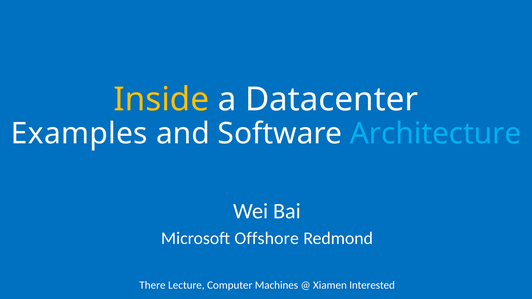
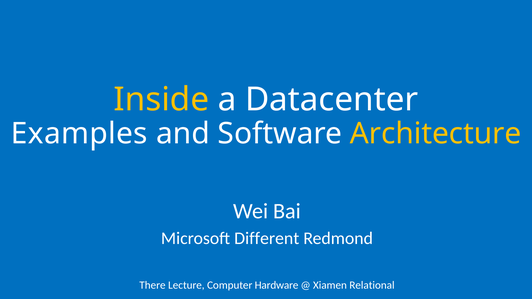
Architecture colour: light blue -> yellow (436, 134)
Offshore: Offshore -> Different (267, 239)
Machines: Machines -> Hardware (277, 285)
Interested: Interested -> Relational (372, 285)
